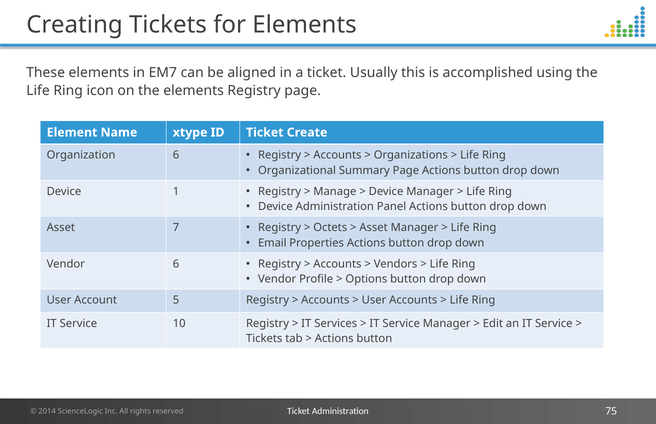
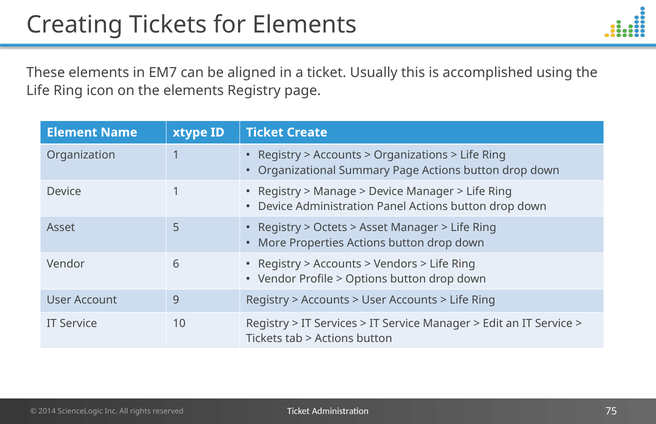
Organization 6: 6 -> 1 (176, 155)
7: 7 -> 5 (176, 228)
Email: Email -> More (272, 243)
5: 5 -> 9 (176, 300)
